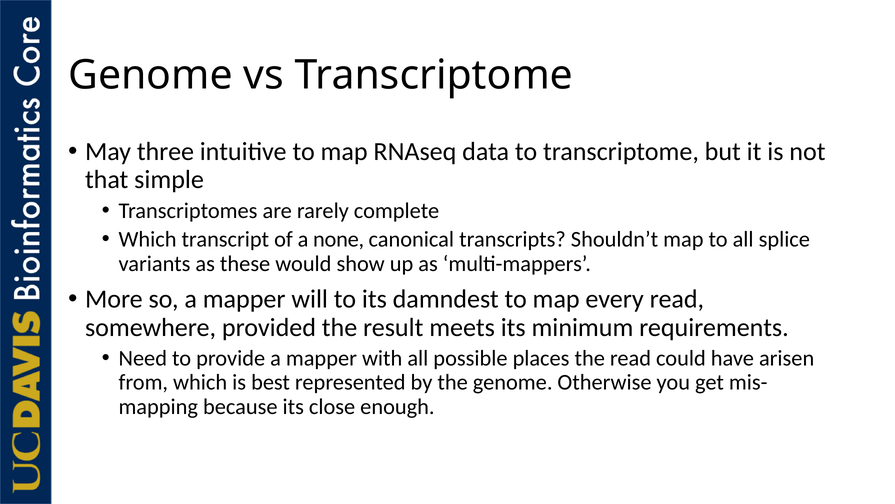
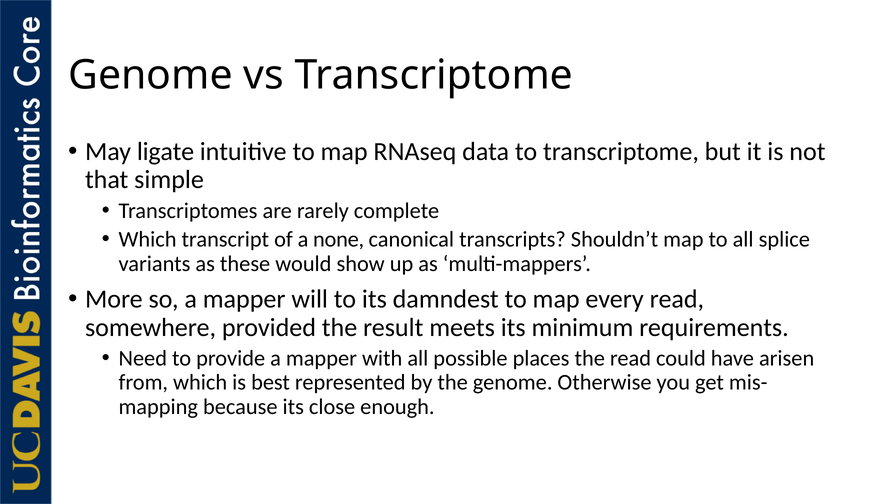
three: three -> ligate (166, 151)
